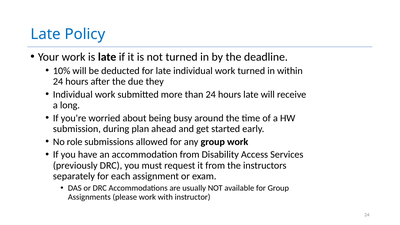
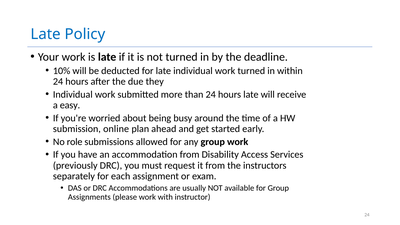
long: long -> easy (70, 105)
during: during -> online (116, 129)
